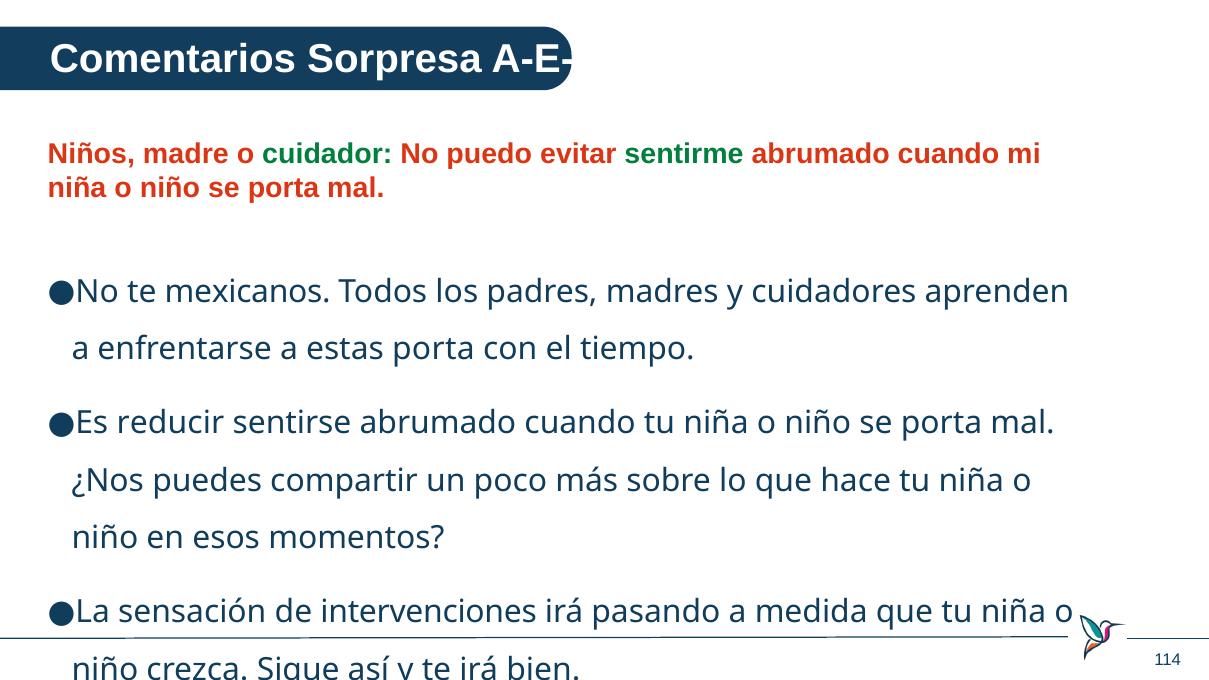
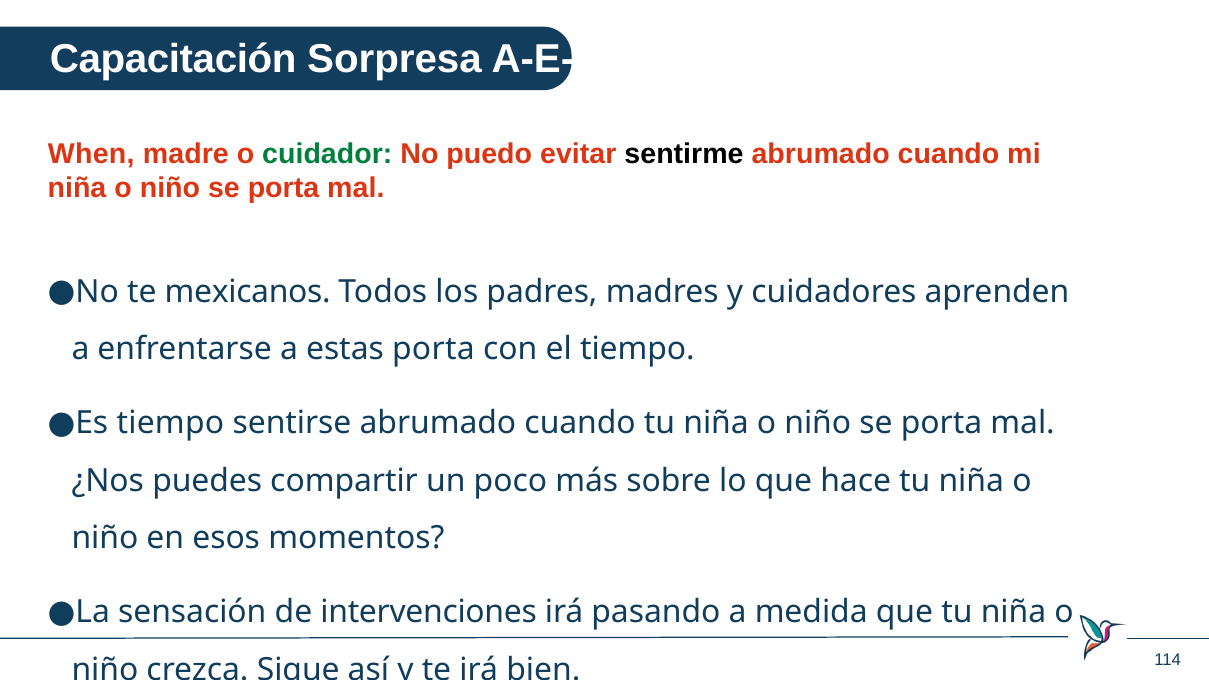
Comentarios: Comentarios -> Capacitación (173, 59)
Niños: Niños -> When (91, 154)
sentirme colour: green -> black (684, 154)
Es reducir: reducir -> tiempo (170, 424)
